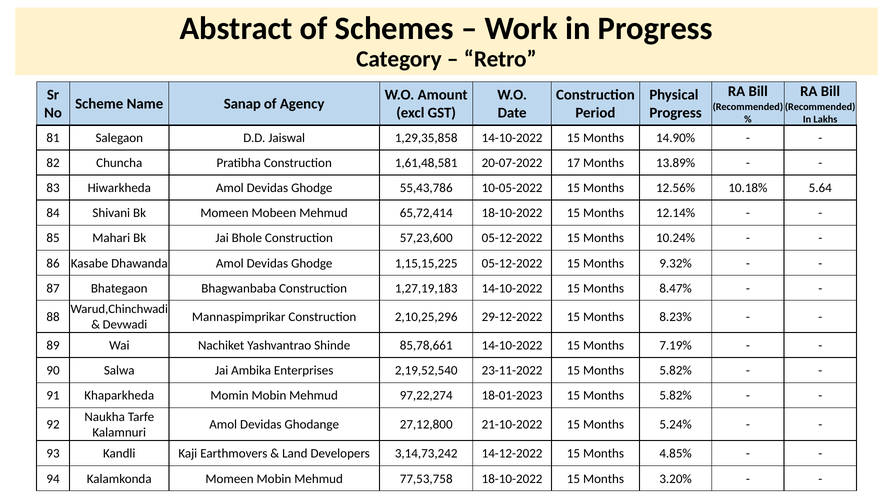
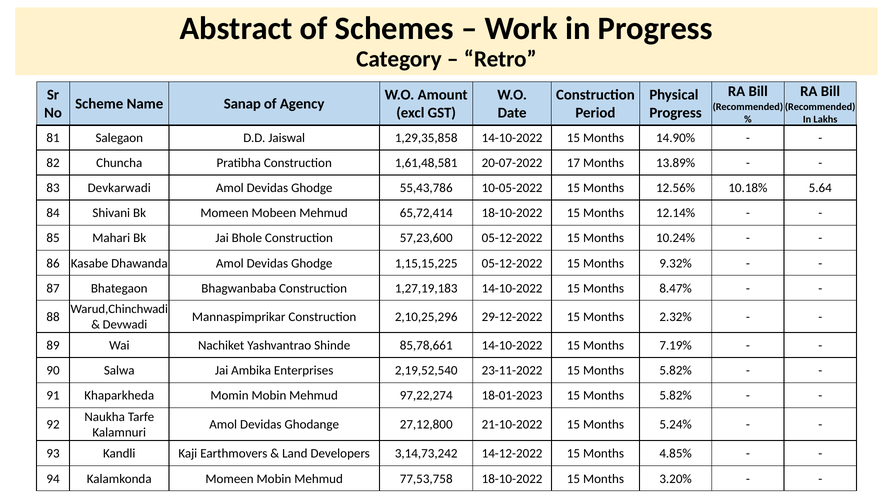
Hiwarkheda: Hiwarkheda -> Devkarwadi (119, 188)
8.23%: 8.23% -> 2.32% (676, 317)
